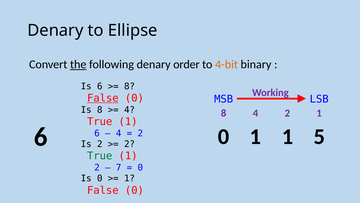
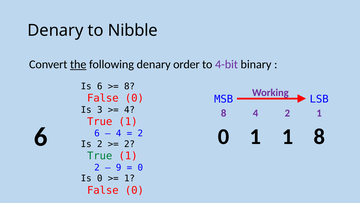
Ellipse: Ellipse -> Nibble (133, 30)
4-bit colour: orange -> purple (226, 64)
False underline: present -> none (103, 98)
Is 8: 8 -> 3 (100, 110)
1 5: 5 -> 8 (319, 136)
7: 7 -> 9 (119, 167)
